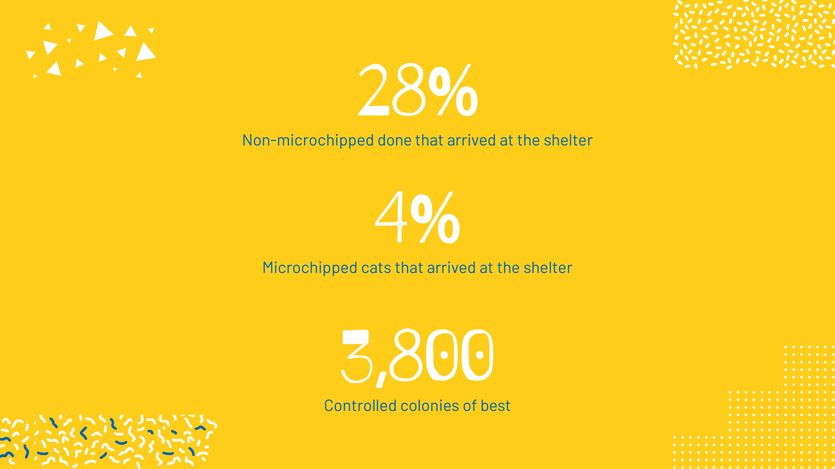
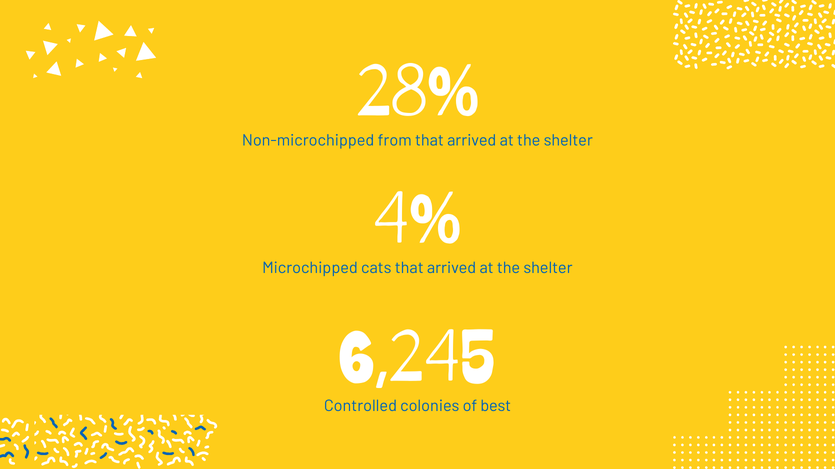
done: done -> from (395, 141)
3,800: 3,800 -> 6,245 (417, 358)
